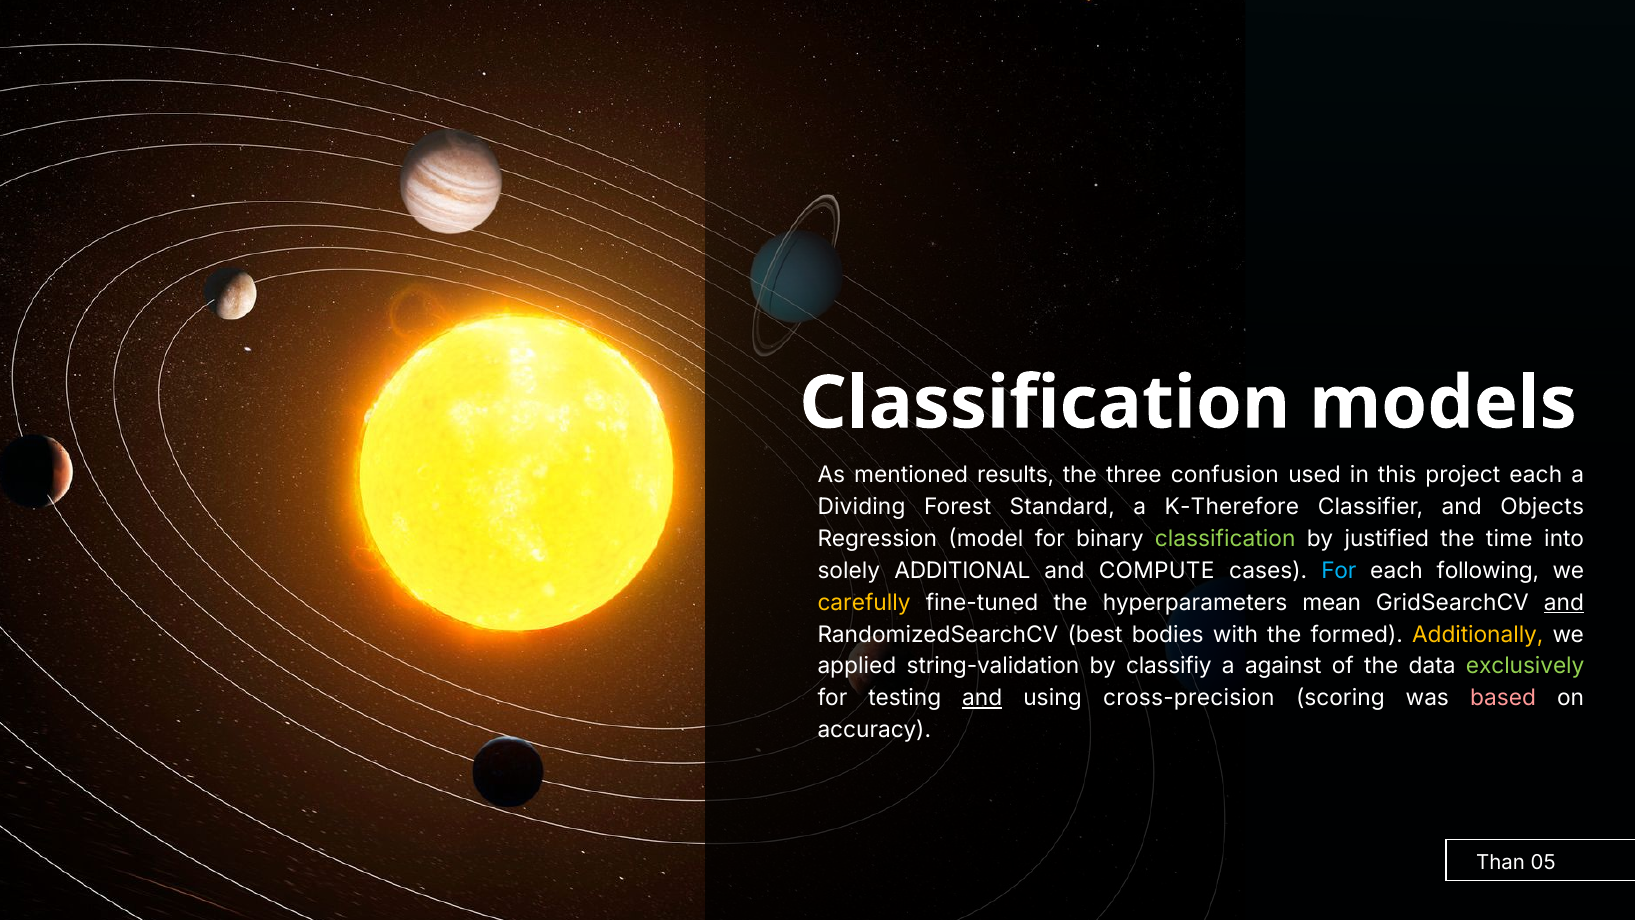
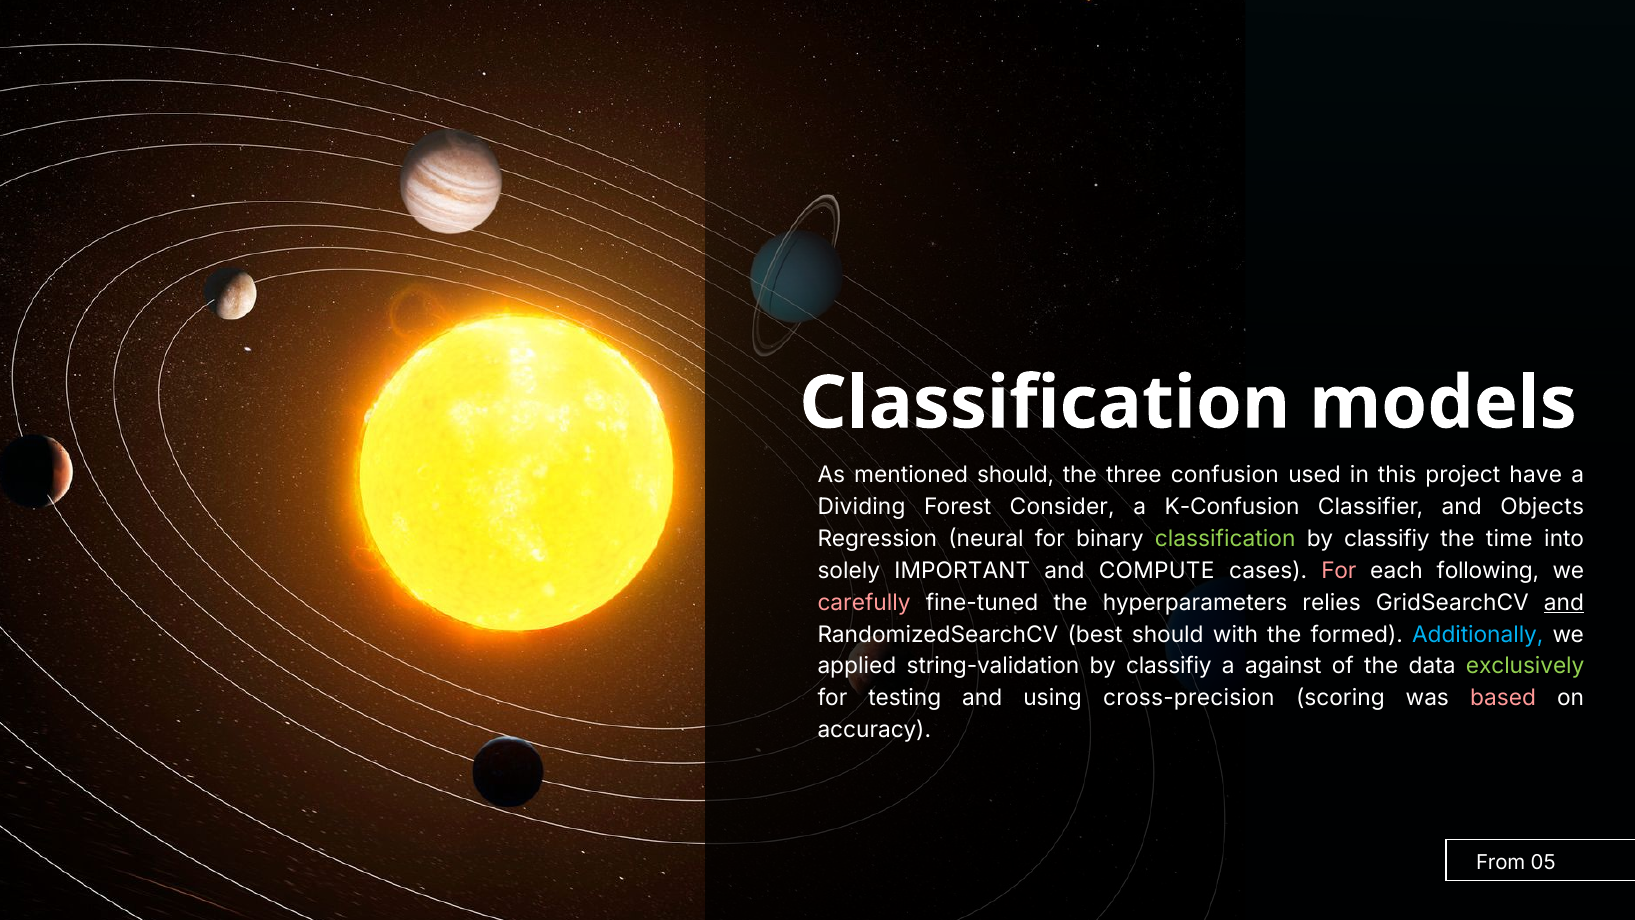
mentioned results: results -> should (1016, 475)
project each: each -> have (1536, 475)
Standard: Standard -> Consider (1062, 507)
K-Therefore: K-Therefore -> K-Confusion (1232, 507)
model: model -> neural (986, 539)
justified: justified -> classifiy (1387, 539)
ADDITIONAL: ADDITIONAL -> IMPORTANT (962, 571)
For colour: light blue -> pink (1339, 571)
carefully colour: yellow -> pink (864, 603)
mean: mean -> relies (1332, 603)
best bodies: bodies -> should (1168, 634)
Additionally colour: yellow -> light blue (1478, 634)
and underline: present -> none (982, 698)
Than: Than -> From (1501, 862)
